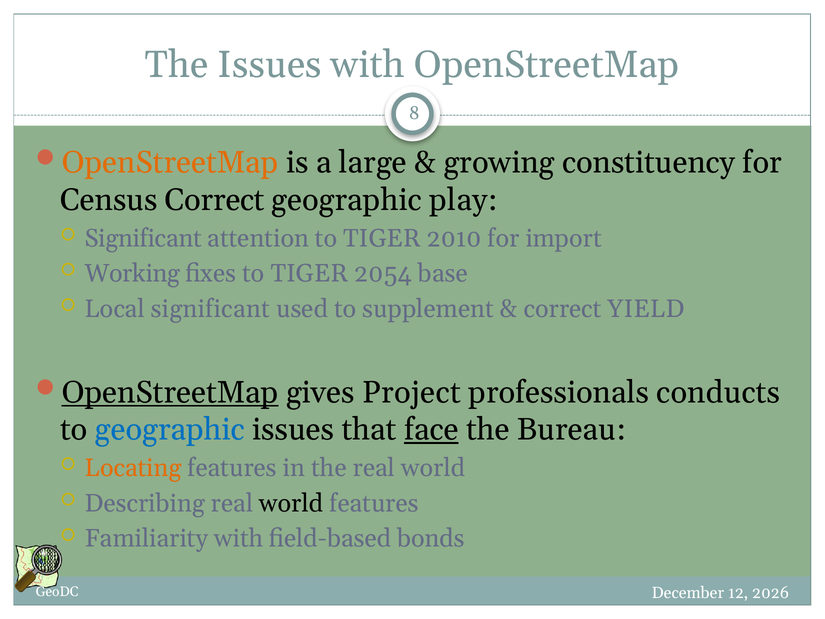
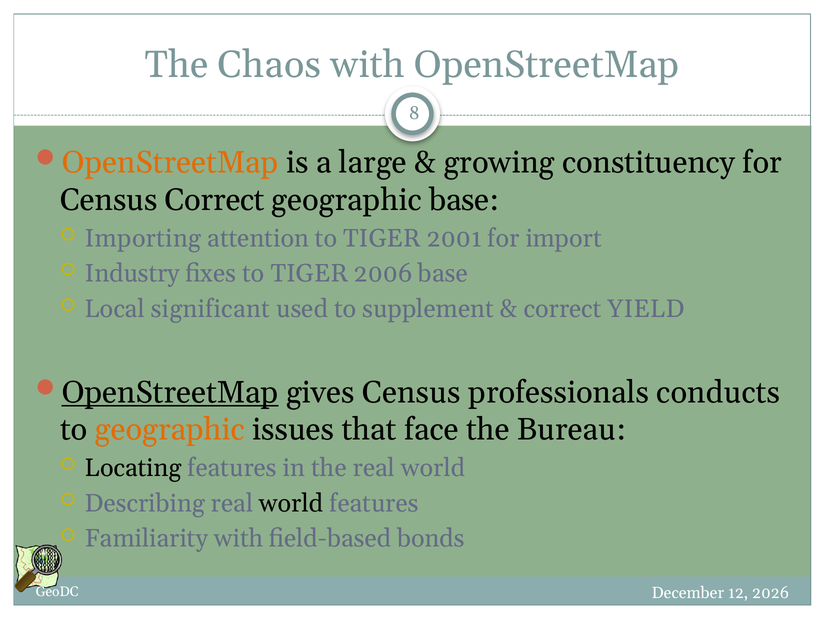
The Issues: Issues -> Chaos (269, 65)
geographic play: play -> base (464, 200)
Significant: Significant -> Importing (143, 238)
2010: 2010 -> 2001 (454, 238)
Working: Working -> Industry (132, 273)
2054: 2054 -> 2006 (383, 273)
gives Project: Project -> Census (411, 392)
geographic colour: blue -> orange (170, 430)
face underline: present -> none (431, 430)
Locating colour: orange -> black (133, 468)
